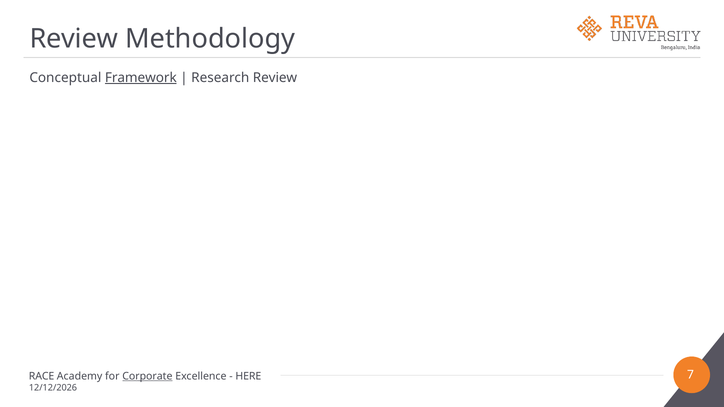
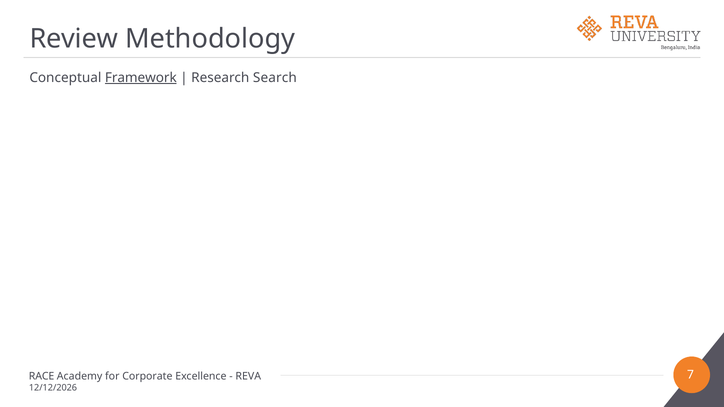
Research Review: Review -> Search (275, 78)
Corporate underline: present -> none (147, 376)
HERE: HERE -> REVA (248, 376)
